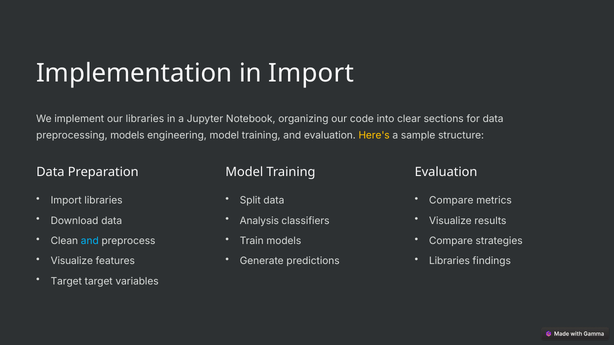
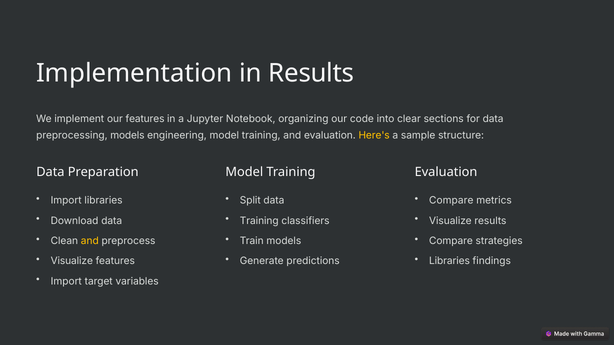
in Import: Import -> Results (311, 73)
our libraries: libraries -> features (145, 119)
Analysis: Analysis -> Training (259, 221)
and colour: light blue -> yellow (90, 241)
Target: Target -> Import (66, 282)
